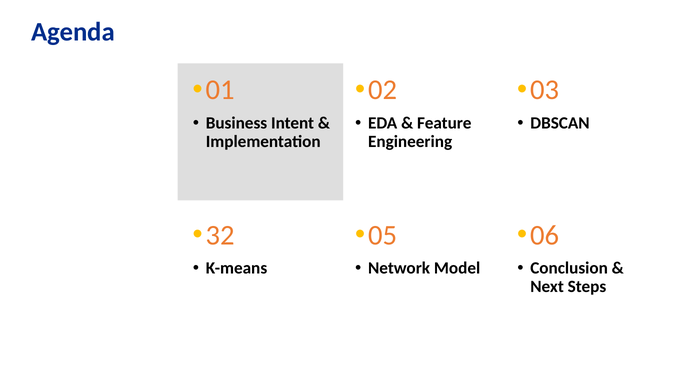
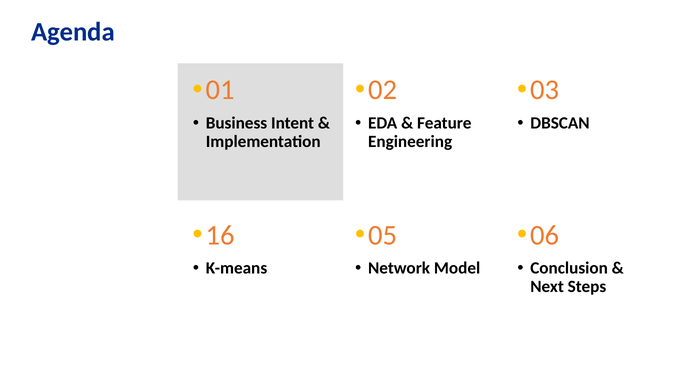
32: 32 -> 16 (220, 235)
